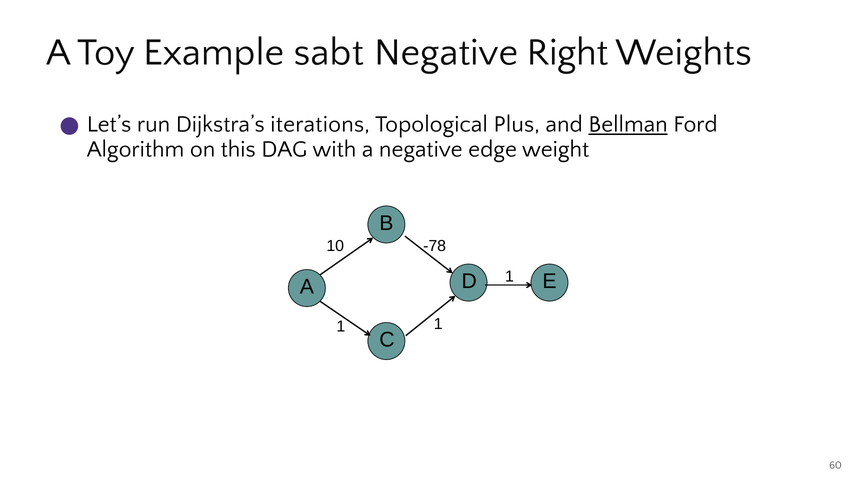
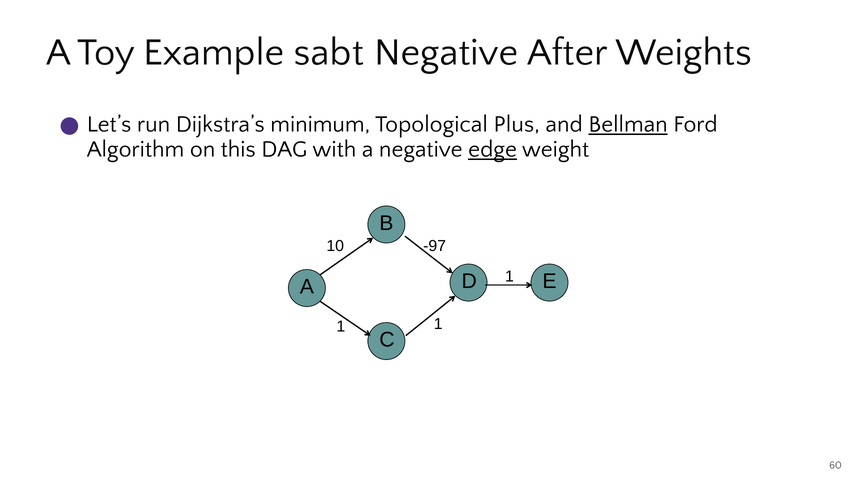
Right: Right -> After (568, 52)
iterations: iterations -> minimum (320, 124)
edge underline: none -> present (493, 149)
-78: -78 -> -97 (435, 246)
